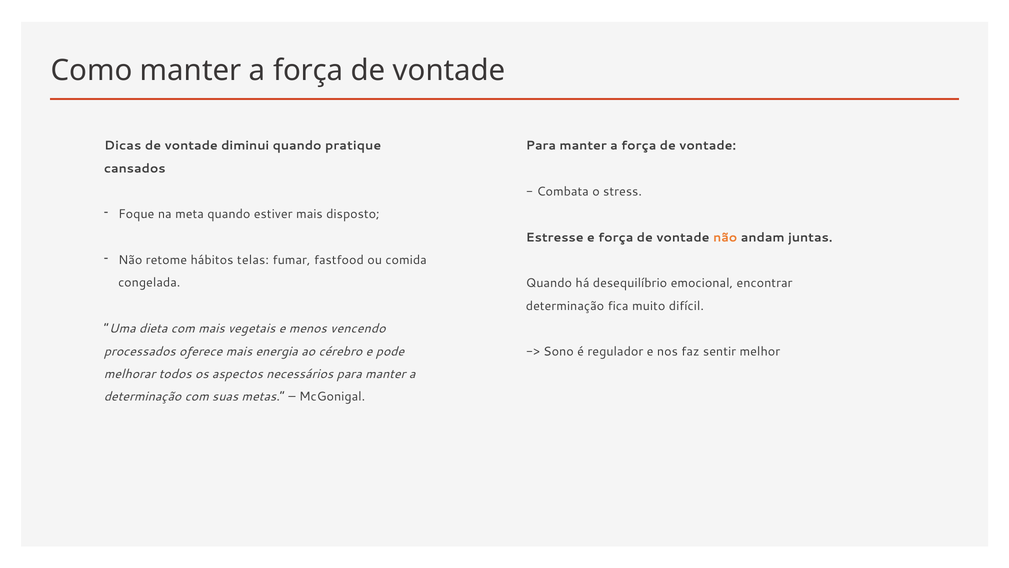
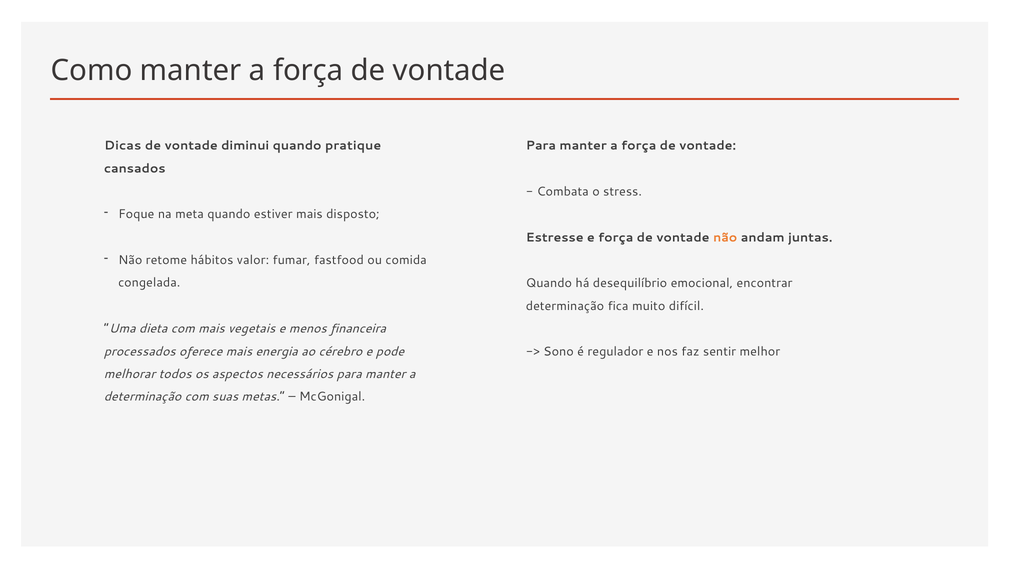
telas: telas -> valor (253, 260)
vencendo: vencendo -> financeira (358, 328)
